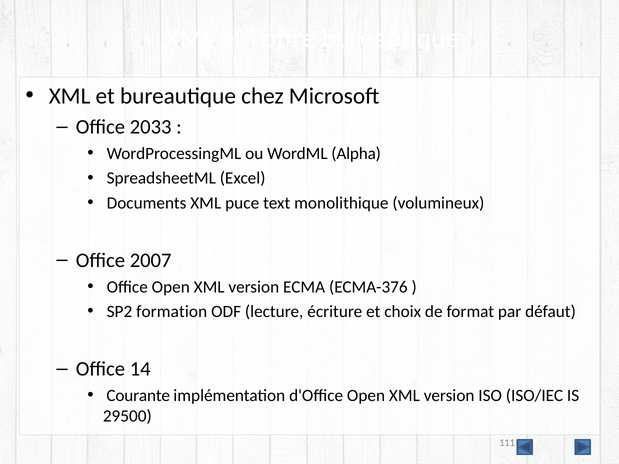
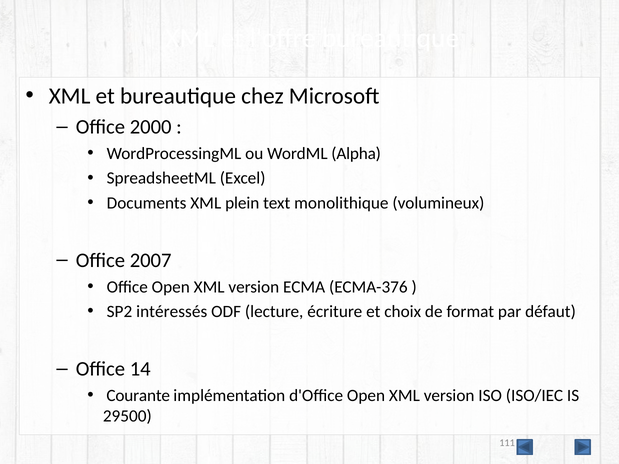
2033: 2033 -> 2000 (151, 127)
puce: puce -> plein (242, 203)
formation: formation -> intéressés (172, 312)
